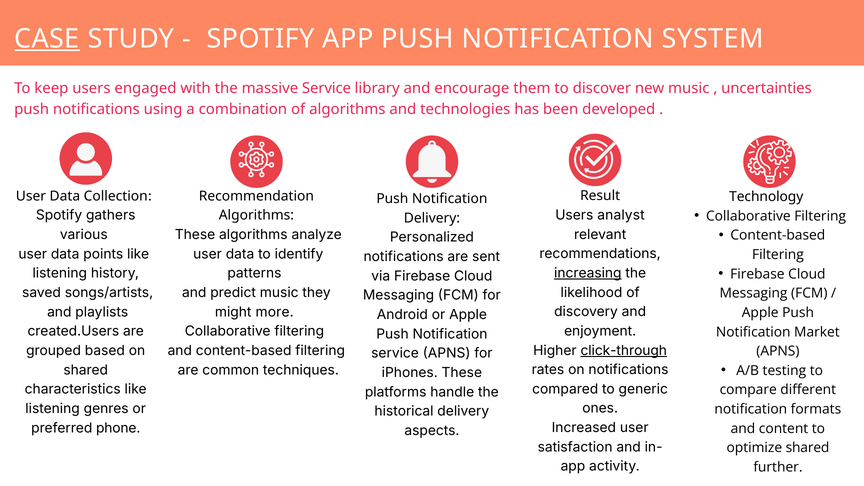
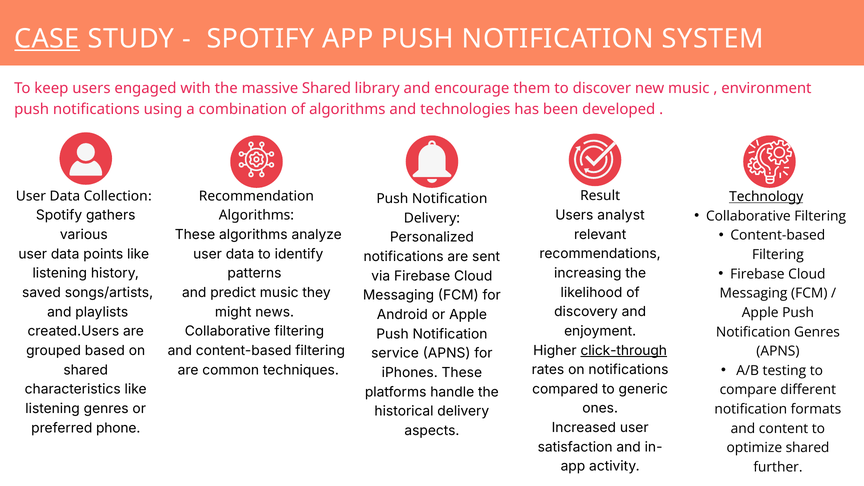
massive Service: Service -> Shared (327, 88)
uncertainties: uncertainties -> environment (766, 88)
Technology underline: none -> present (766, 197)
increasing underline: present -> none (588, 273)
more: more -> news (275, 312)
Notification Market: Market -> Genres (817, 332)
